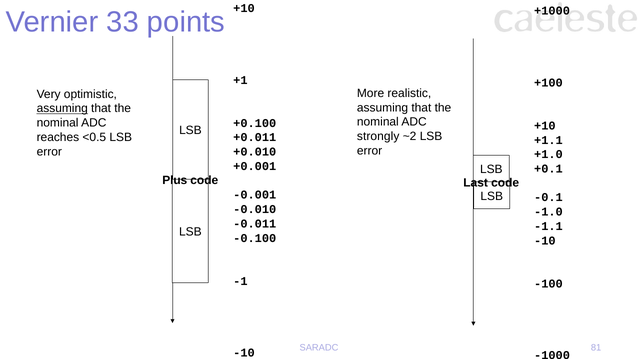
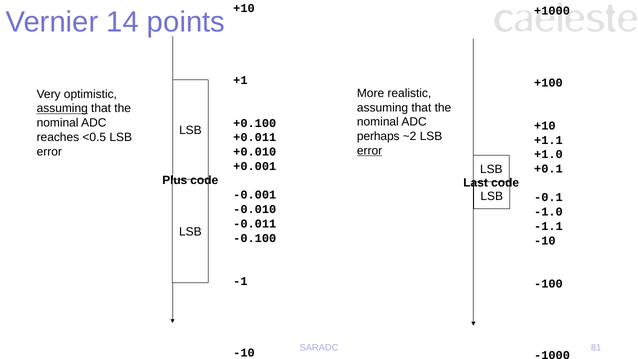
33: 33 -> 14 (123, 22)
strongly: strongly -> perhaps (378, 136)
error underline: none -> present (370, 151)
